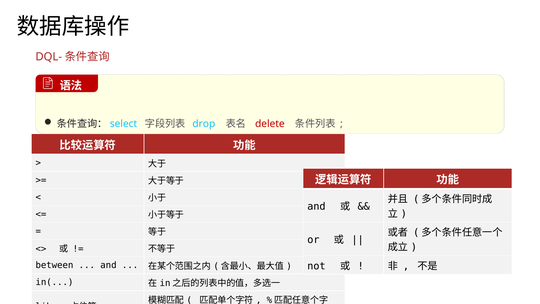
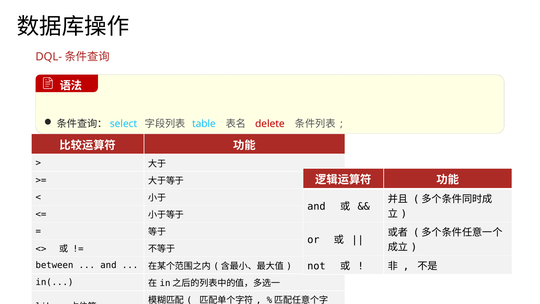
drop: drop -> table (204, 124)
